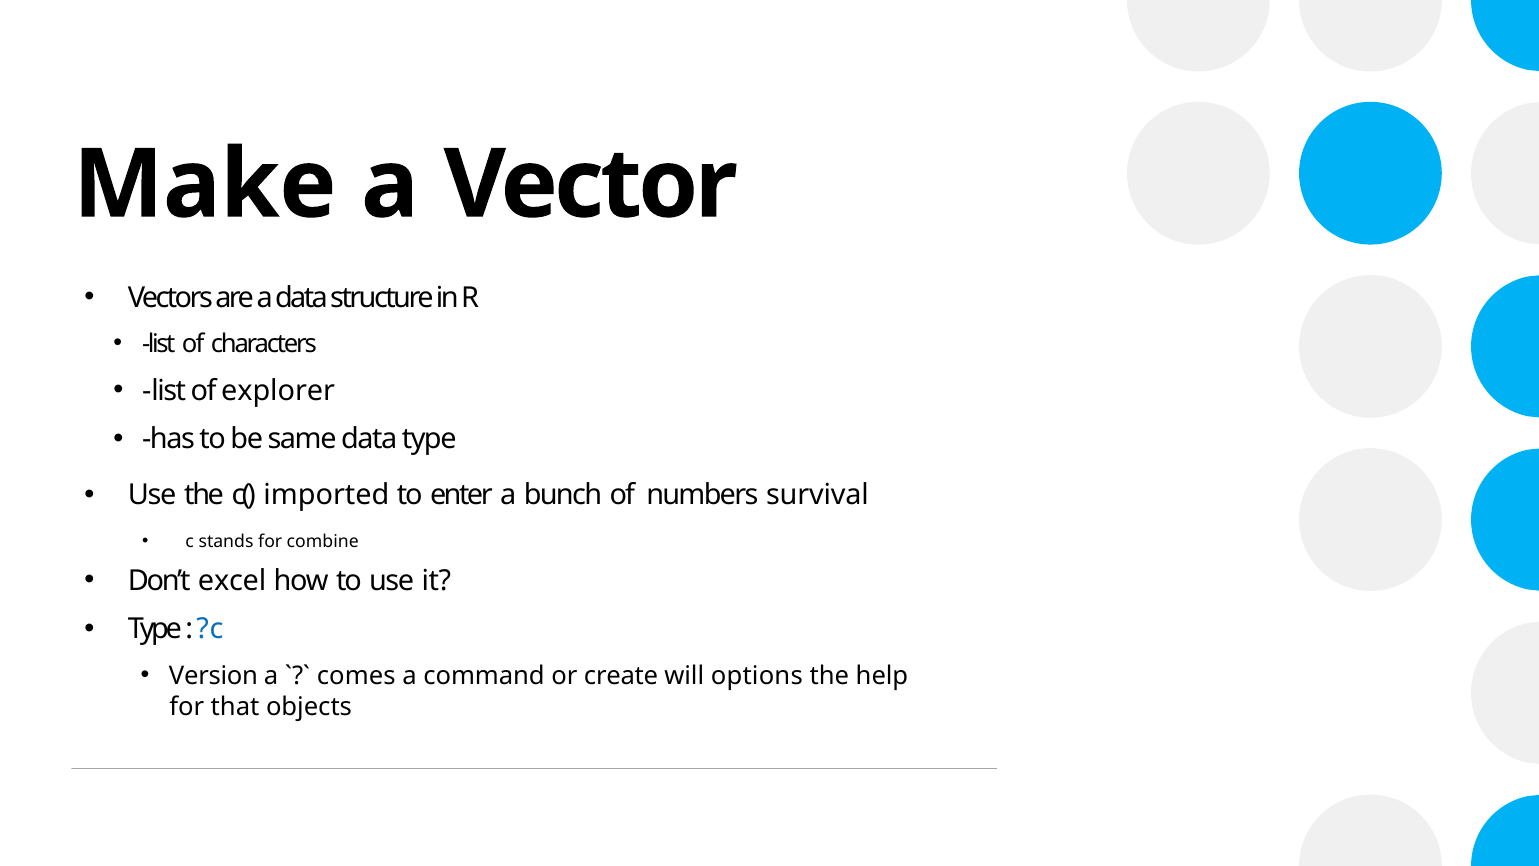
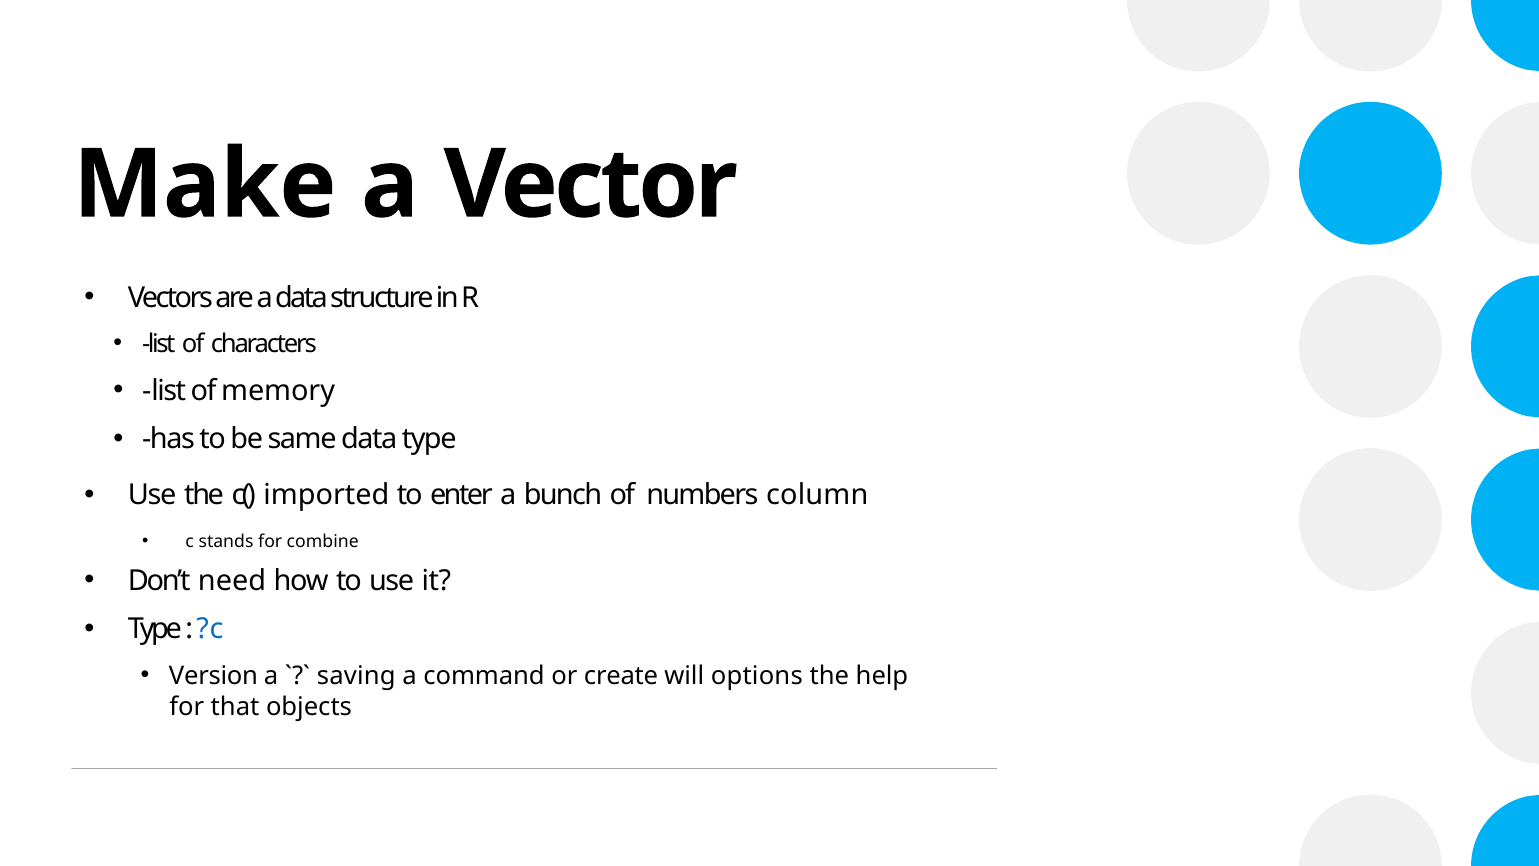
explorer: explorer -> memory (278, 391)
survival: survival -> column (817, 495)
excel: excel -> need (232, 580)
comes: comes -> saving (356, 676)
